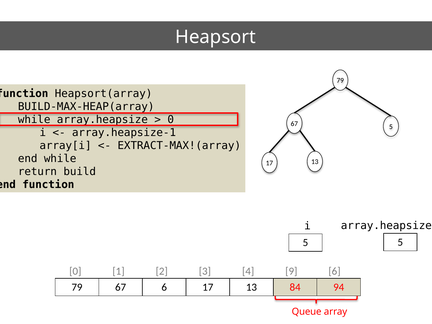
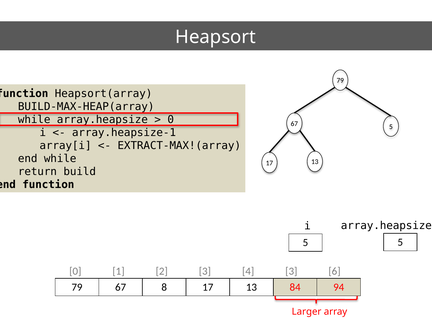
4 9: 9 -> 3 (291, 271)
67 6: 6 -> 8 (164, 287)
Queue: Queue -> Larger (307, 312)
